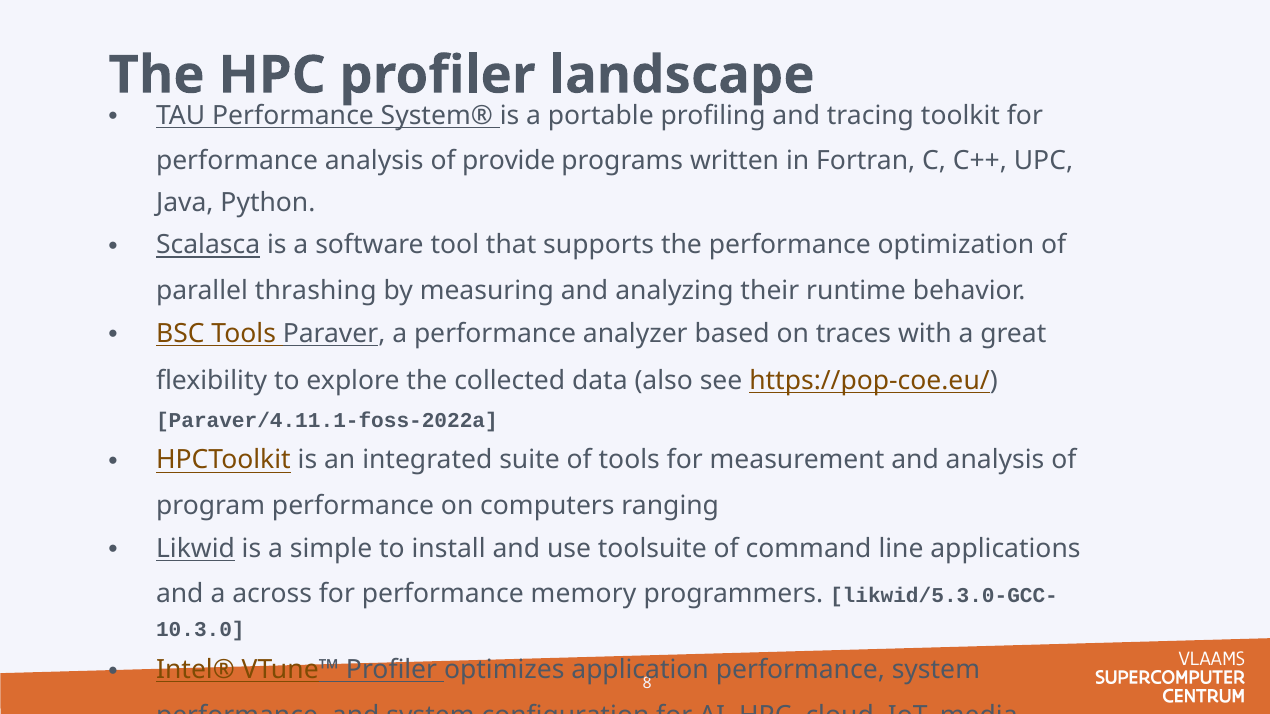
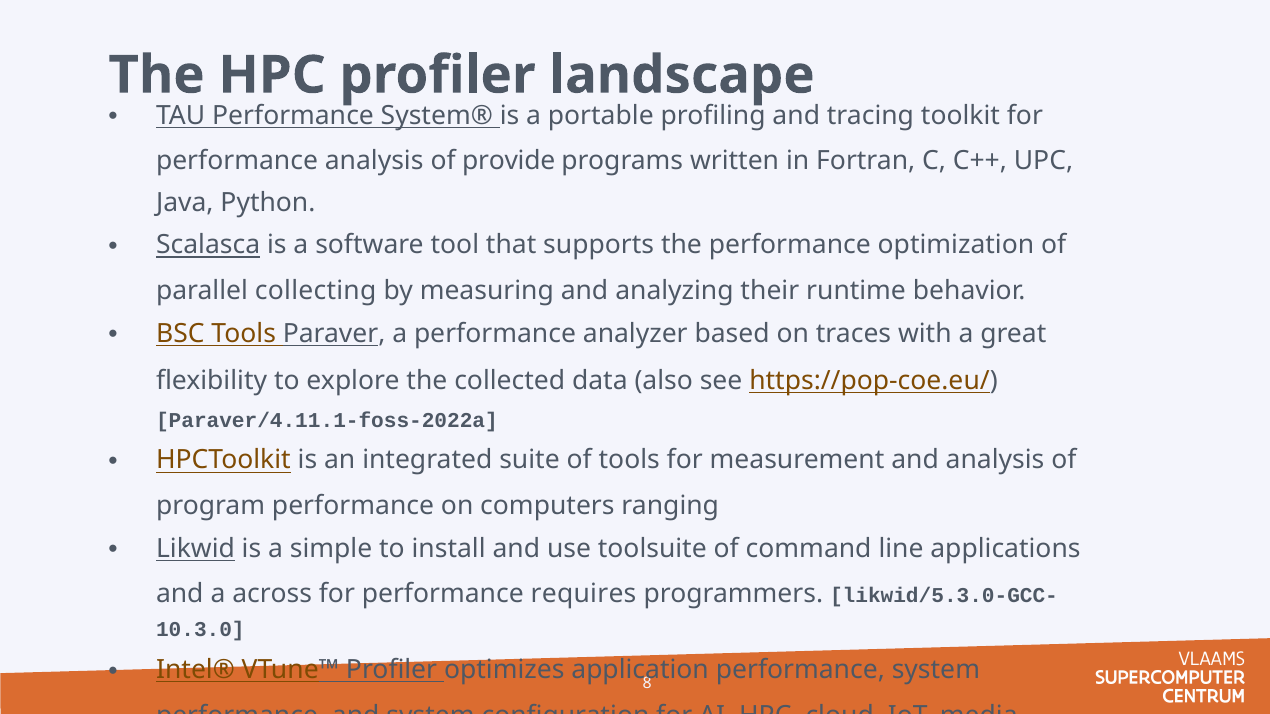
thrashing: thrashing -> collecting (316, 291)
memory: memory -> requires (584, 595)
